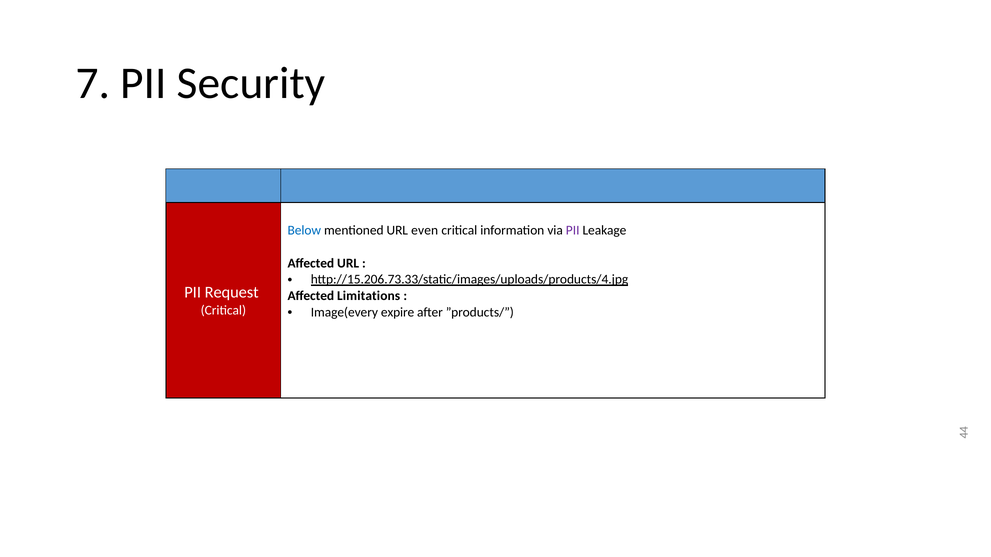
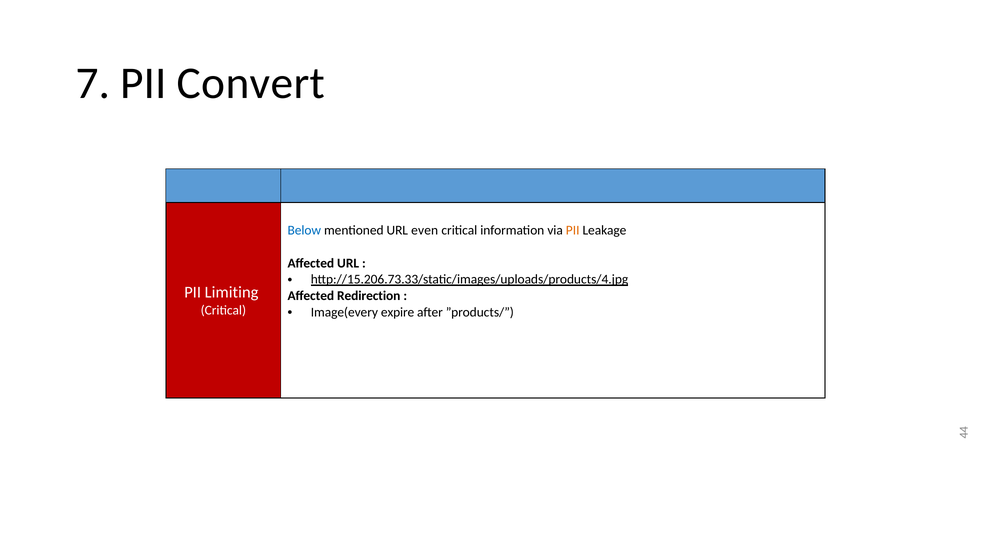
Security: Security -> Convert (251, 83)
PII colour: purple -> orange (573, 231)
Request: Request -> Limiting (232, 292)
Limitations: Limitations -> Redirection (369, 296)
